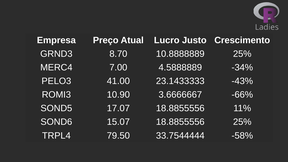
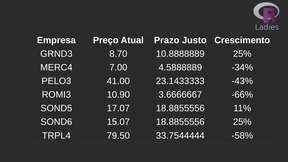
Lucro: Lucro -> Prazo (167, 40)
